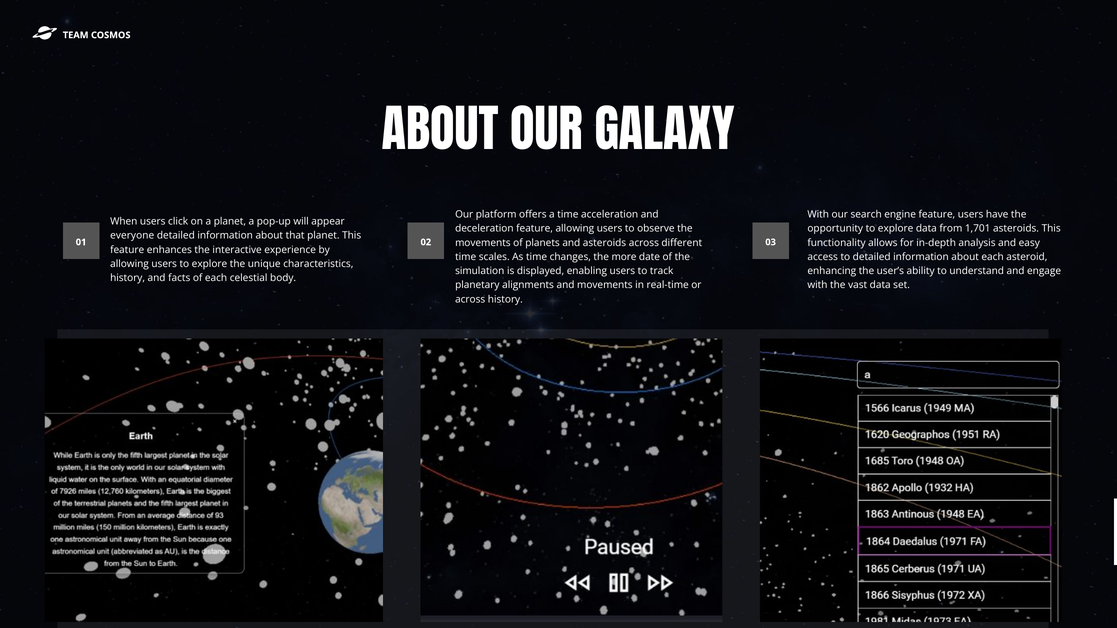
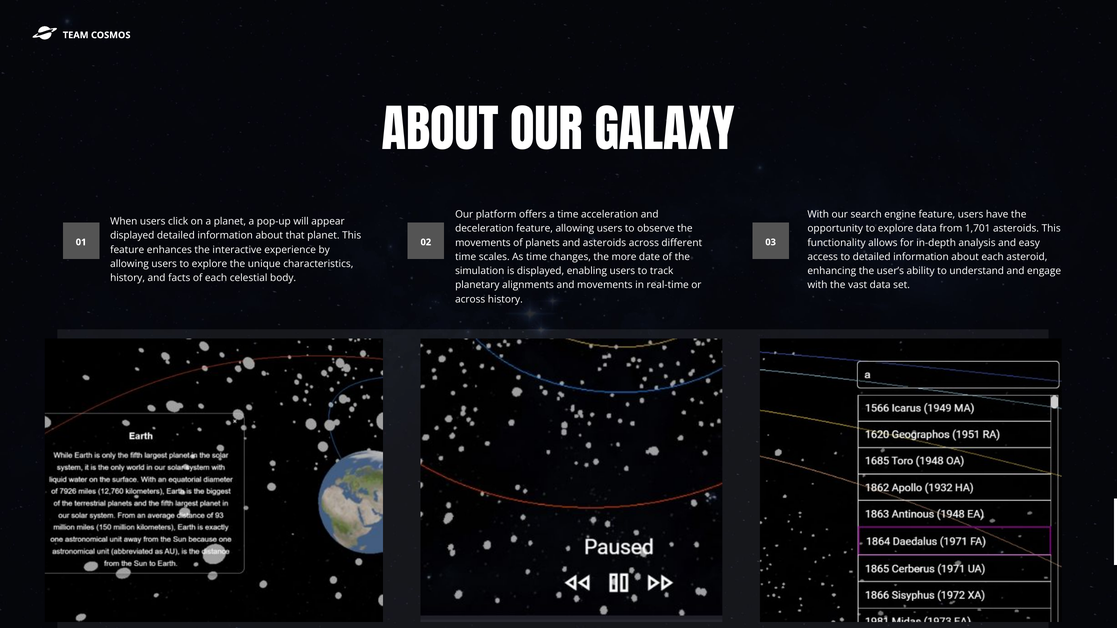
everyone: everyone -> displayed (132, 236)
